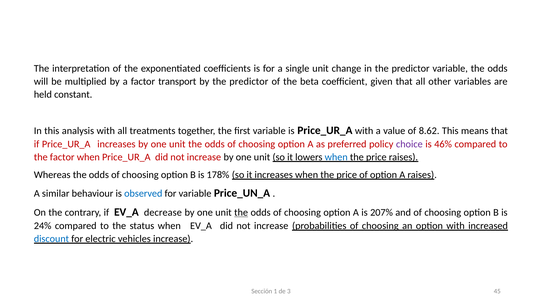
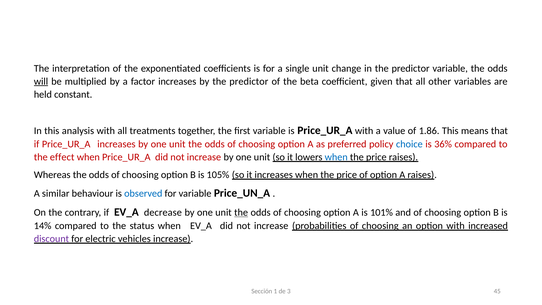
will underline: none -> present (41, 81)
factor transport: transport -> increases (177, 81)
8.62: 8.62 -> 1.86 (429, 131)
choice colour: purple -> blue (409, 144)
46%: 46% -> 36% (443, 144)
the factor: factor -> effect (62, 157)
178%: 178% -> 105% (218, 175)
207%: 207% -> 101% (382, 212)
24%: 24% -> 14% (43, 226)
discount colour: blue -> purple (51, 239)
